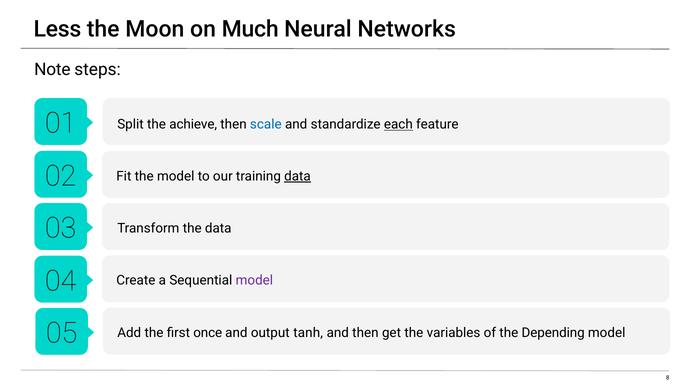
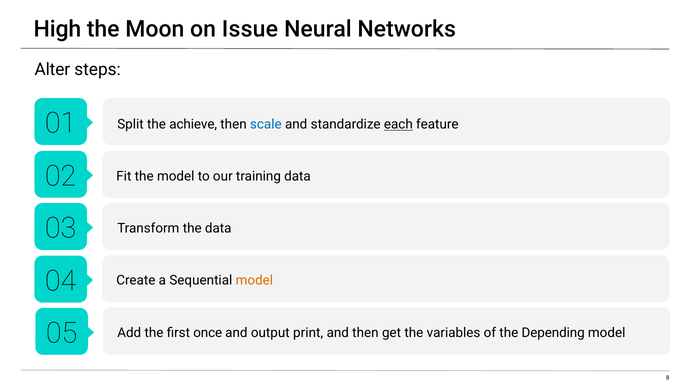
Less: Less -> High (57, 29)
Much: Much -> Issue (250, 29)
Note: Note -> Alter (52, 69)
data underline: present -> none (297, 176)
model colour: purple -> orange (254, 280)
tanh: tanh -> print (308, 333)
